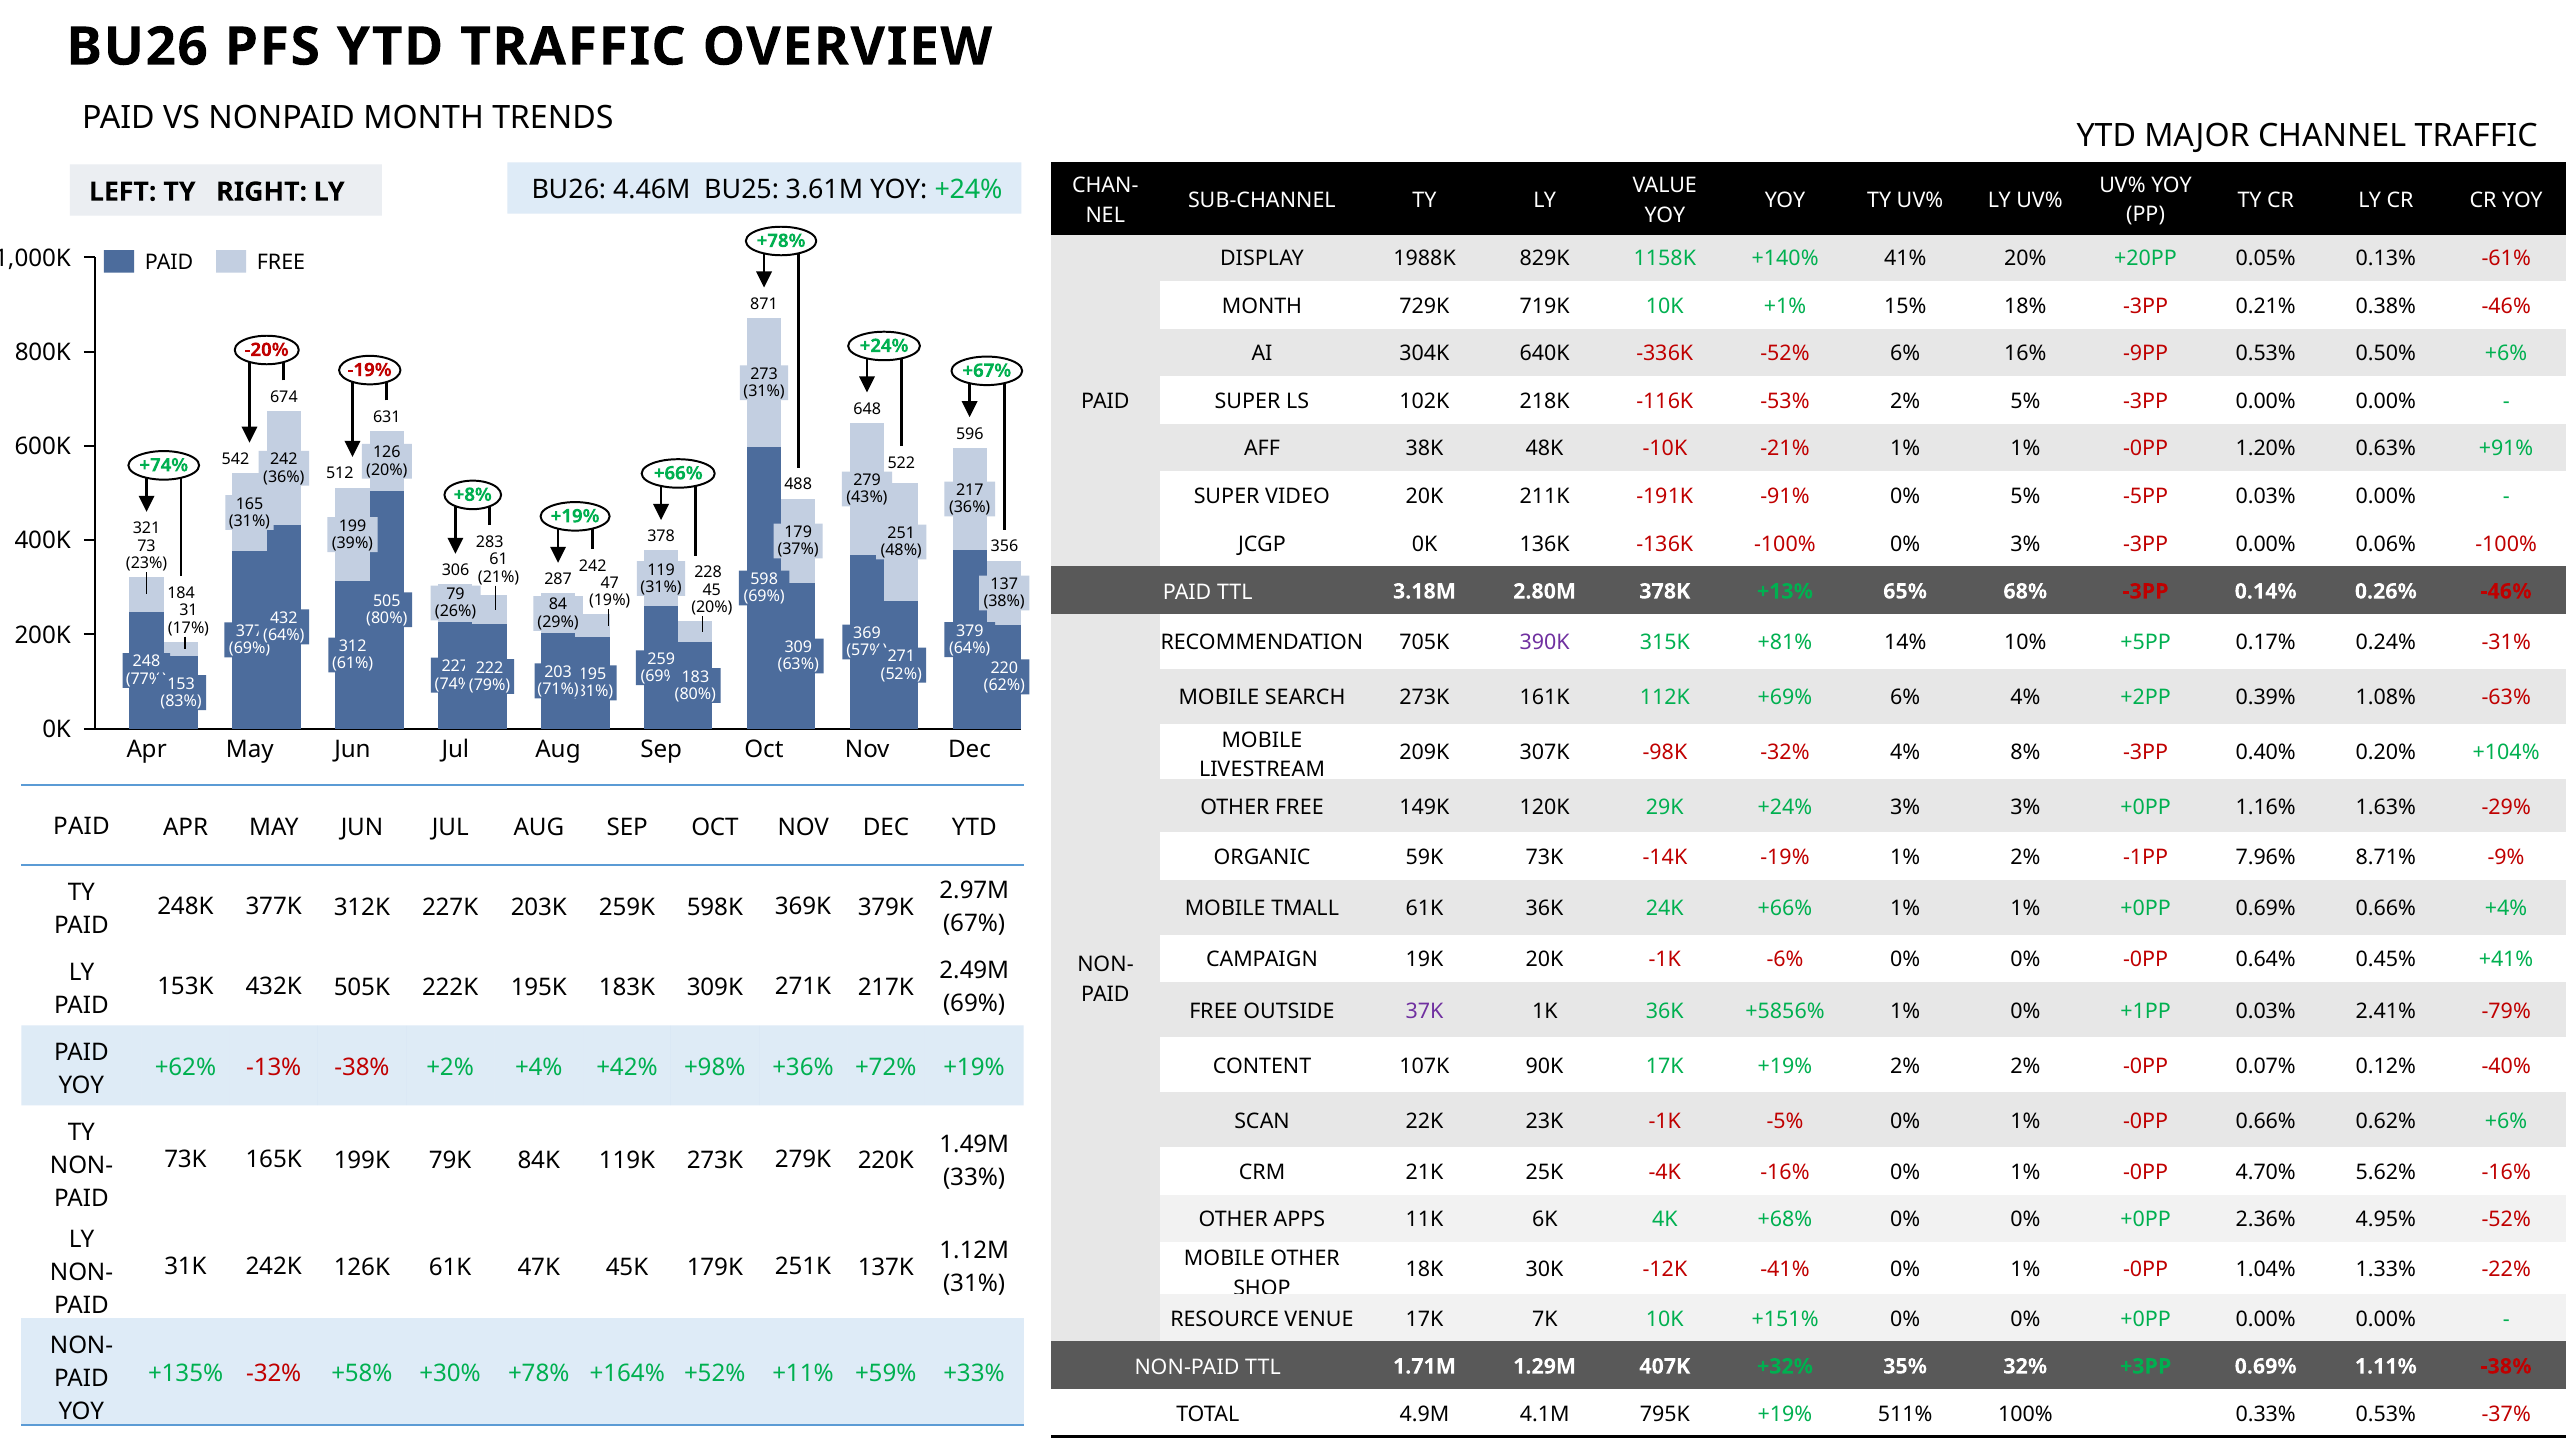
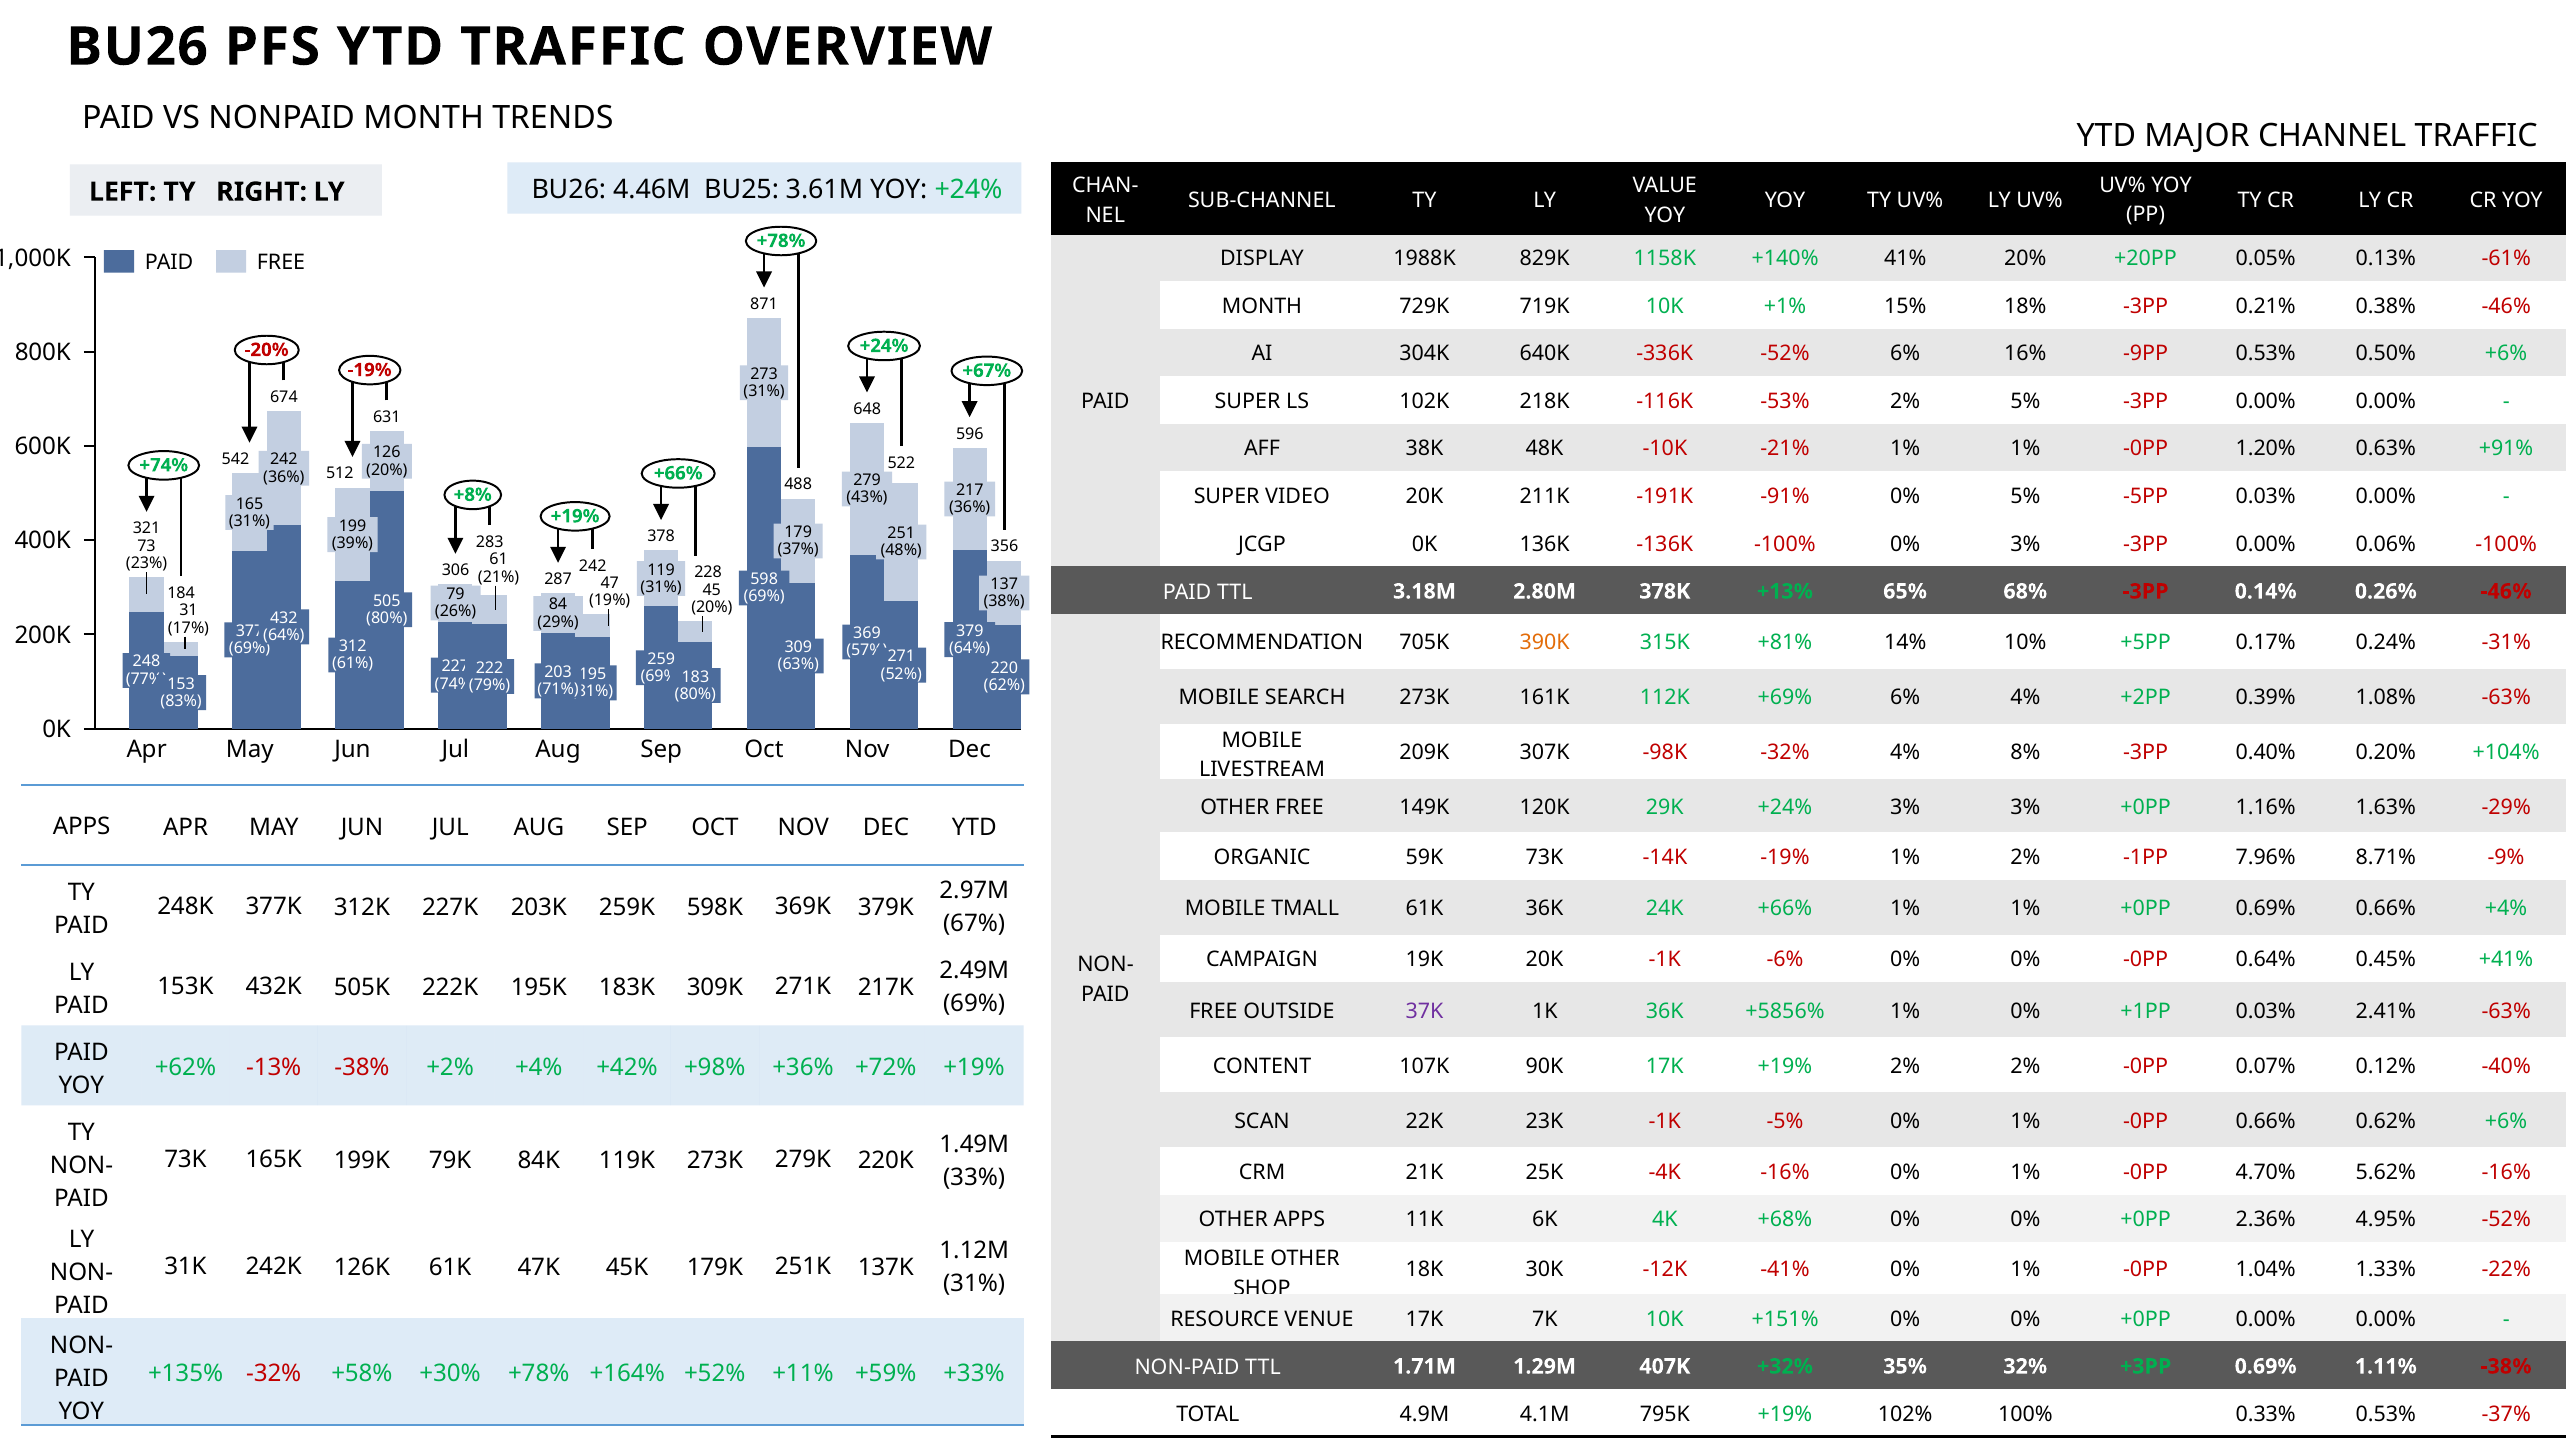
390K colour: purple -> orange (1545, 643)
PAID: PAID -> APPS (82, 826)
2.41% -79%: -79% -> -63% (2506, 1011)
511%: 511% -> 102% (1905, 1414)
